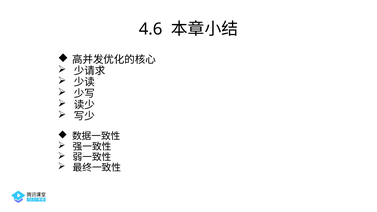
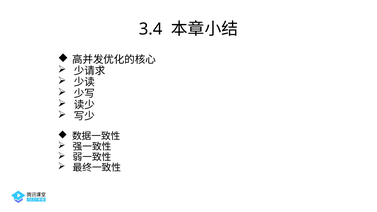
4.6: 4.6 -> 3.4 (151, 29)
